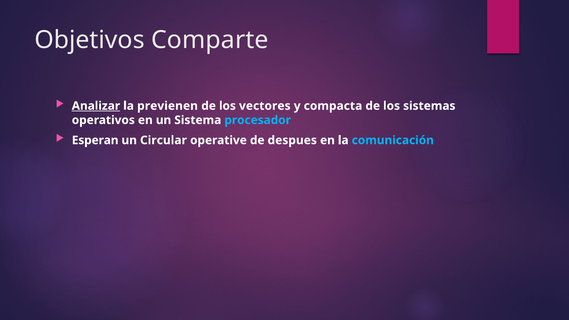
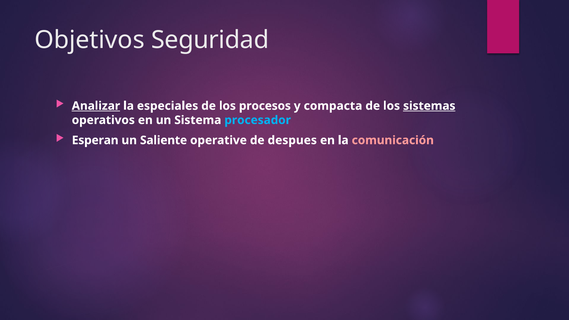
Comparte: Comparte -> Seguridad (210, 40)
previenen: previenen -> especiales (168, 106)
vectores: vectores -> procesos (265, 106)
sistemas underline: none -> present (429, 106)
Circular: Circular -> Saliente (164, 140)
comunicación colour: light blue -> pink (393, 140)
